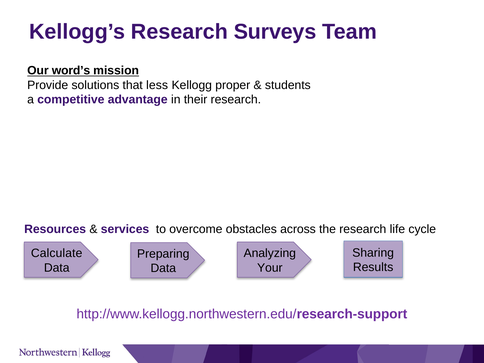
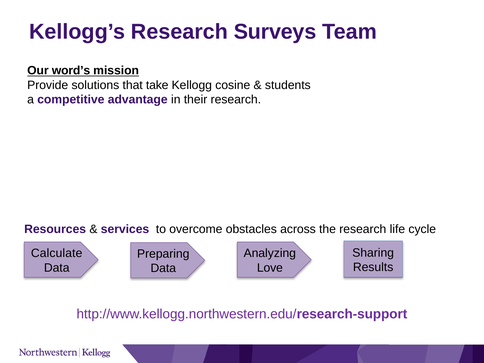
less: less -> take (157, 85)
proper: proper -> cosine (233, 85)
Your: Your -> Love (270, 268)
